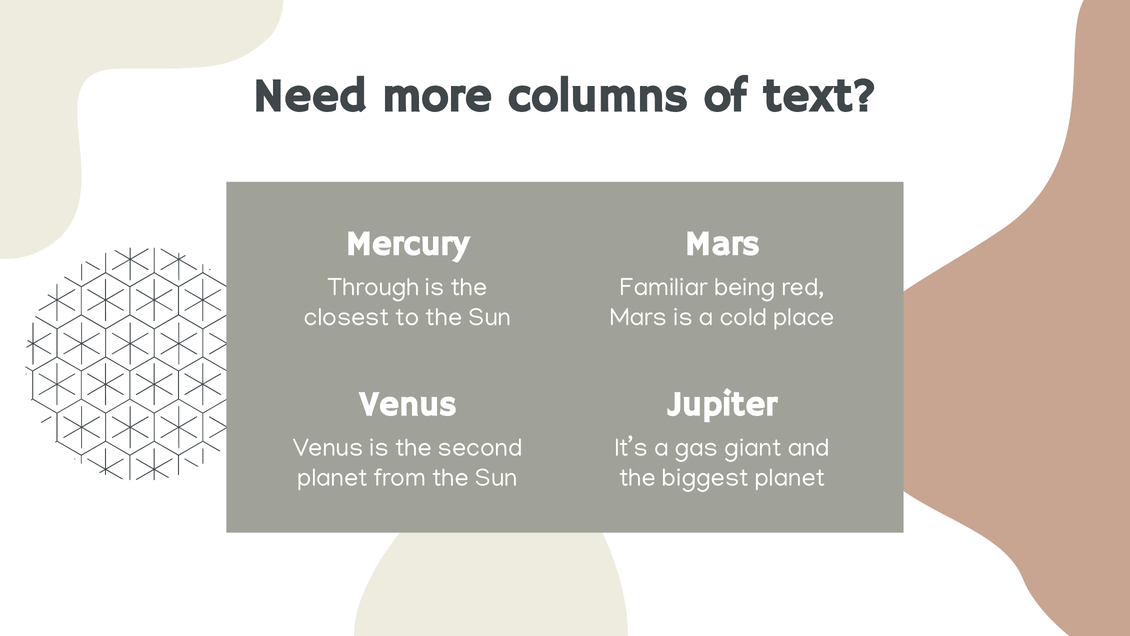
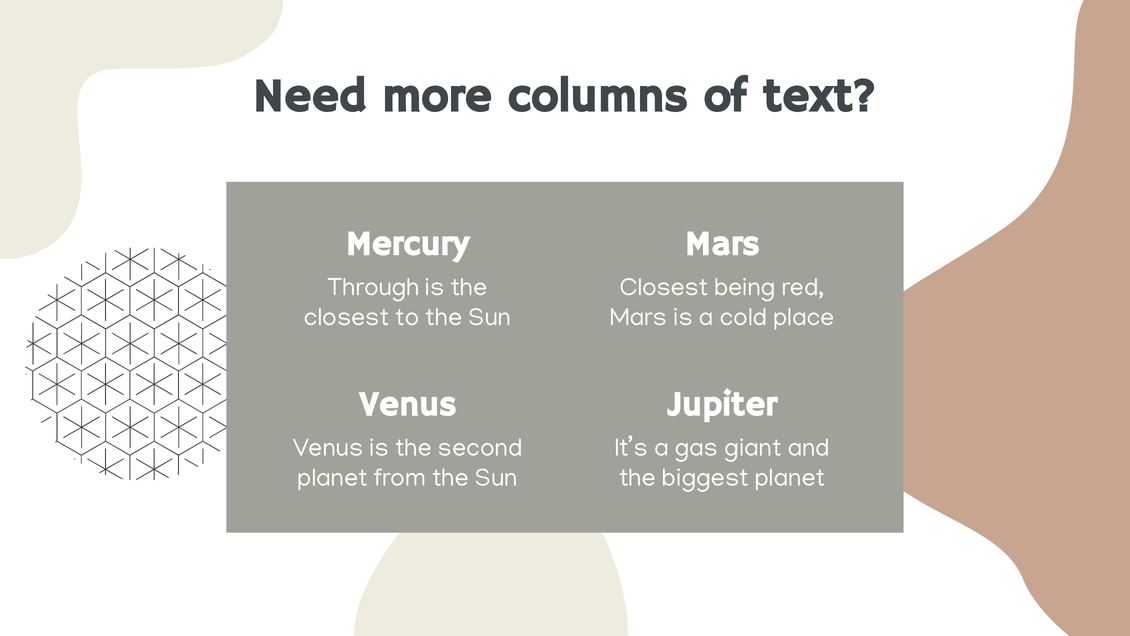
Familiar: Familiar -> Closest (664, 287)
